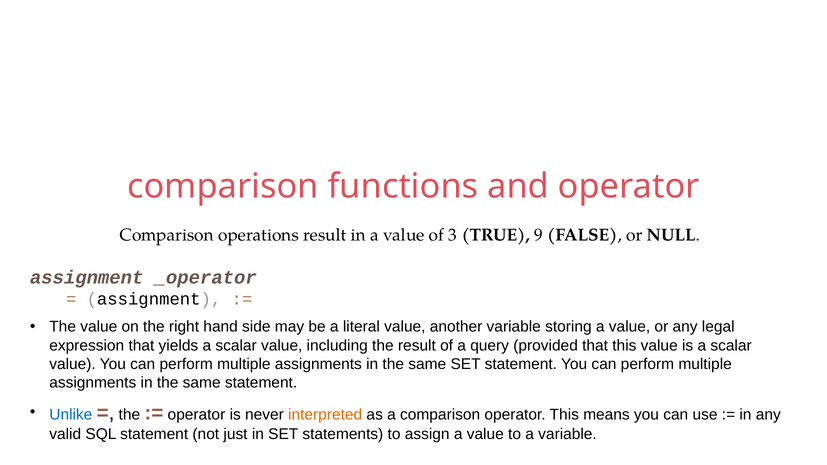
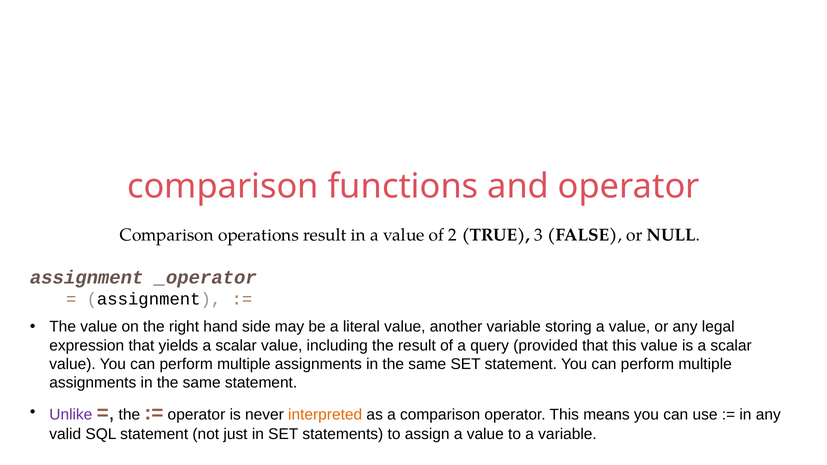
3: 3 -> 2 (453, 235)
9: 9 -> 3 (539, 235)
Unlike colour: blue -> purple (71, 415)
